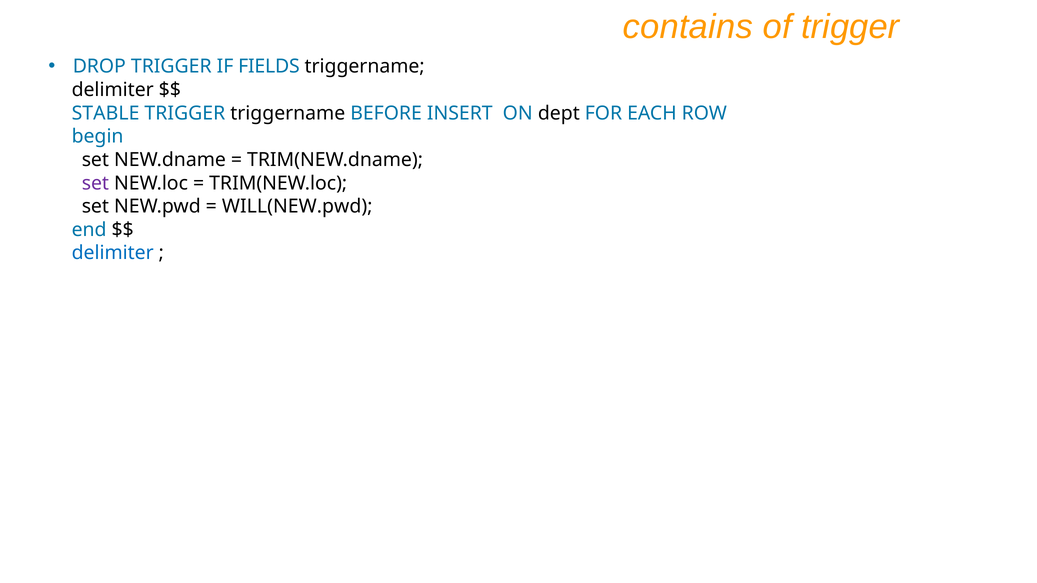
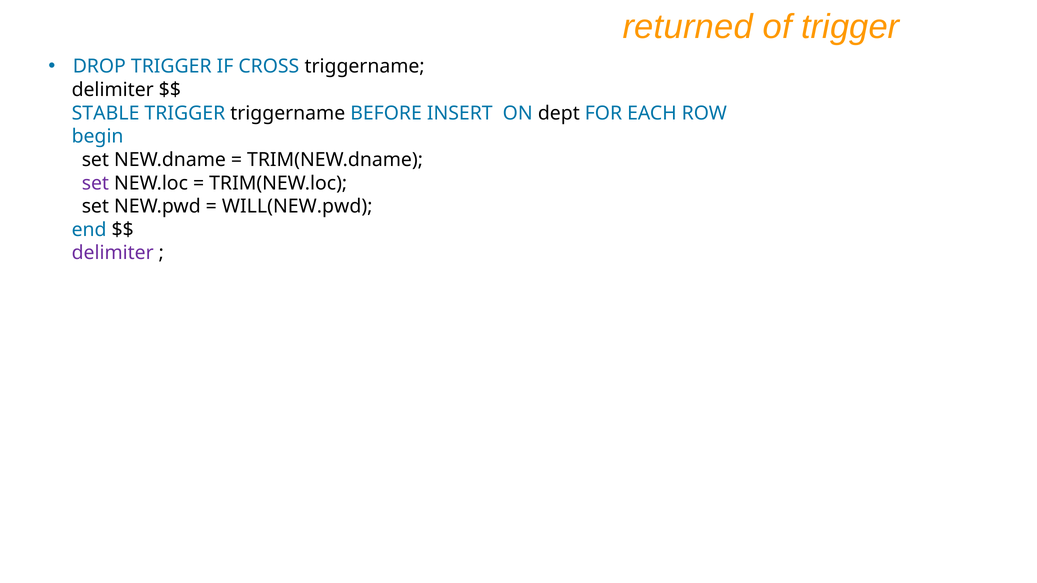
contains: contains -> returned (688, 27)
FIELDS: FIELDS -> CROSS (269, 67)
delimiter colour: blue -> purple (113, 253)
